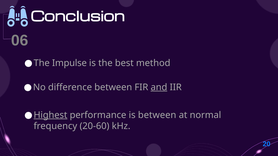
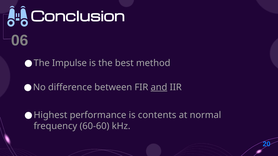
Highest underline: present -> none (50, 115)
is between: between -> contents (157, 115)
20-60: 20-60 -> 60-60 (94, 126)
